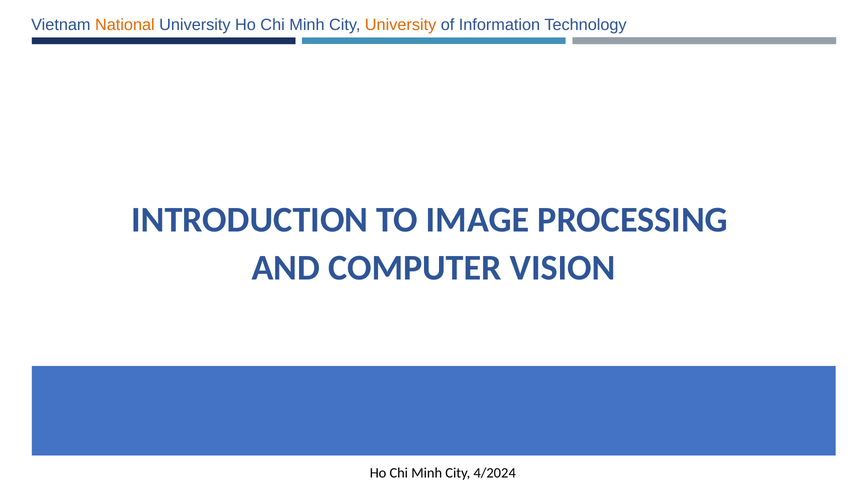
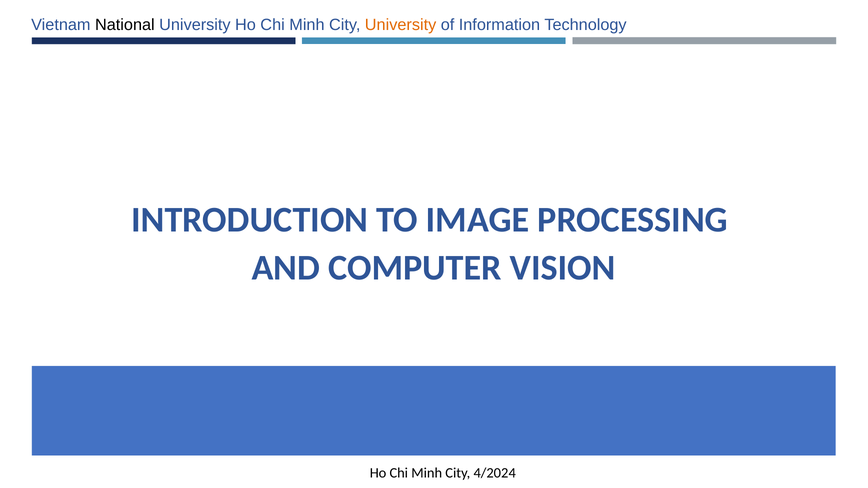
National colour: orange -> black (125, 25)
